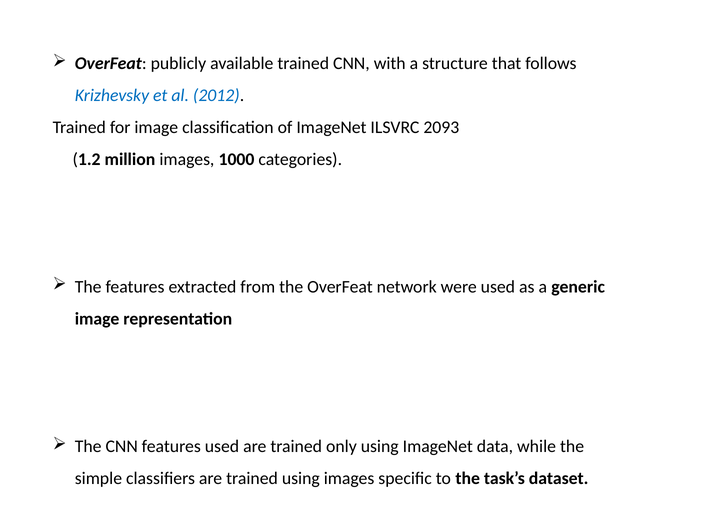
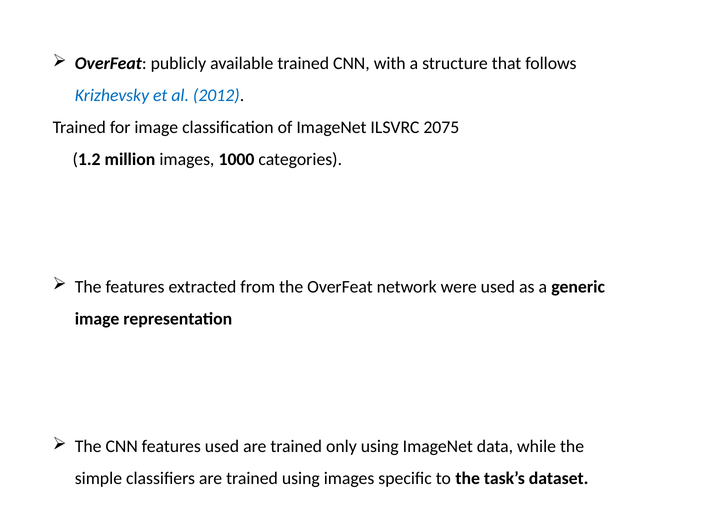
2093: 2093 -> 2075 (441, 127)
